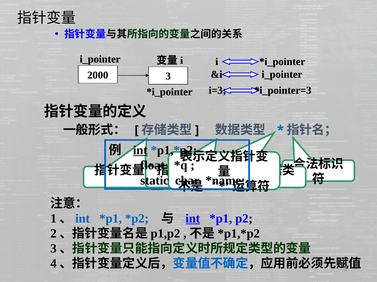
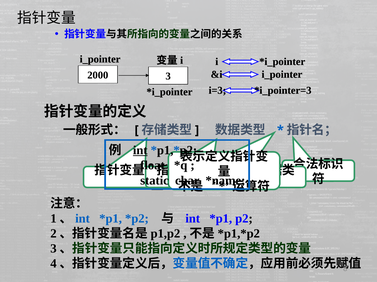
int underline: present -> none (193, 219)
